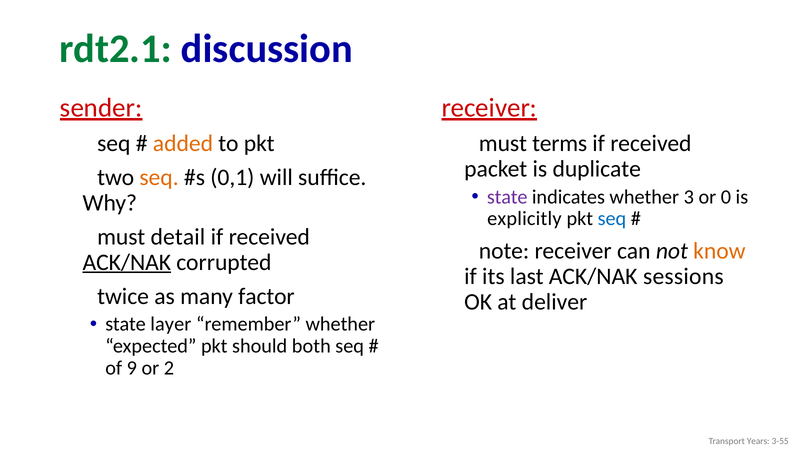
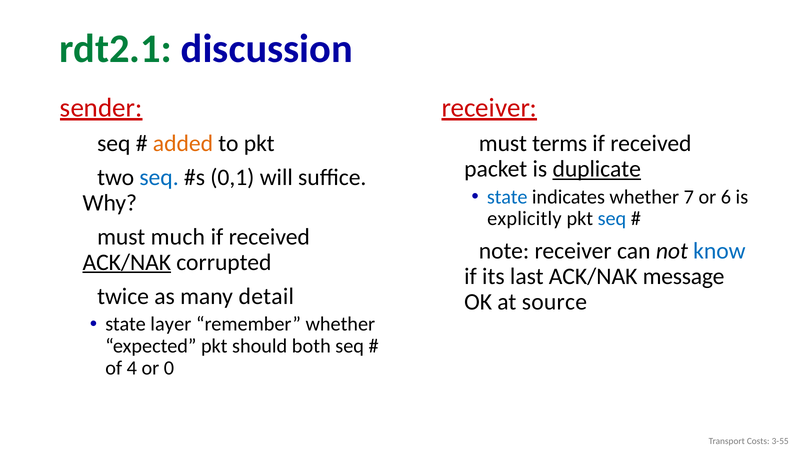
duplicate underline: none -> present (597, 169)
seq colour: orange -> blue (159, 177)
state colour: purple -> blue (507, 197)
3: 3 -> 7 (689, 197)
0: 0 -> 6 (726, 197)
detail: detail -> much (178, 237)
know colour: orange -> blue (719, 251)
sessions: sessions -> message (684, 276)
factor: factor -> detail (266, 296)
deliver: deliver -> source (554, 302)
9: 9 -> 4 (132, 368)
2: 2 -> 0 (169, 368)
Years: Years -> Costs (758, 441)
